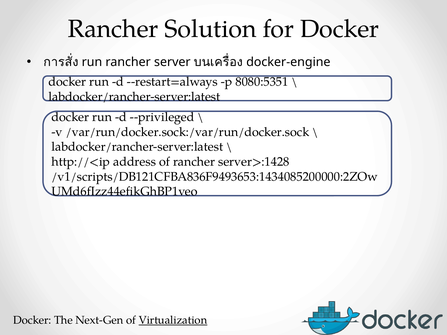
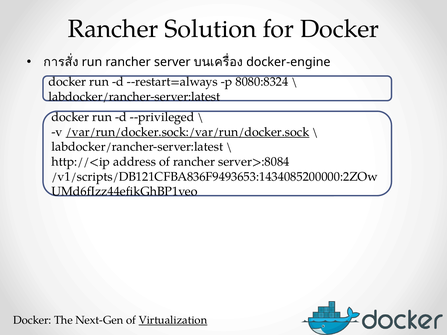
8080:5351: 8080:5351 -> 8080:8324 (262, 82)
/var/run/docker.sock:/var/run/docker.sock underline: none -> present (188, 132)
server>:1428: server>:1428 -> server>:8084 (254, 162)
